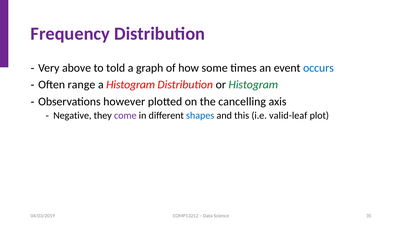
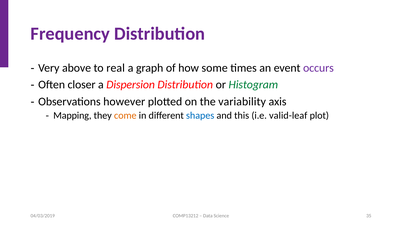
told: told -> real (116, 68)
occurs colour: blue -> purple (318, 68)
range: range -> closer (82, 85)
a Histogram: Histogram -> Dispersion (131, 85)
cancelling: cancelling -> variability (242, 102)
Negative: Negative -> Mapping (72, 116)
come colour: purple -> orange (125, 116)
